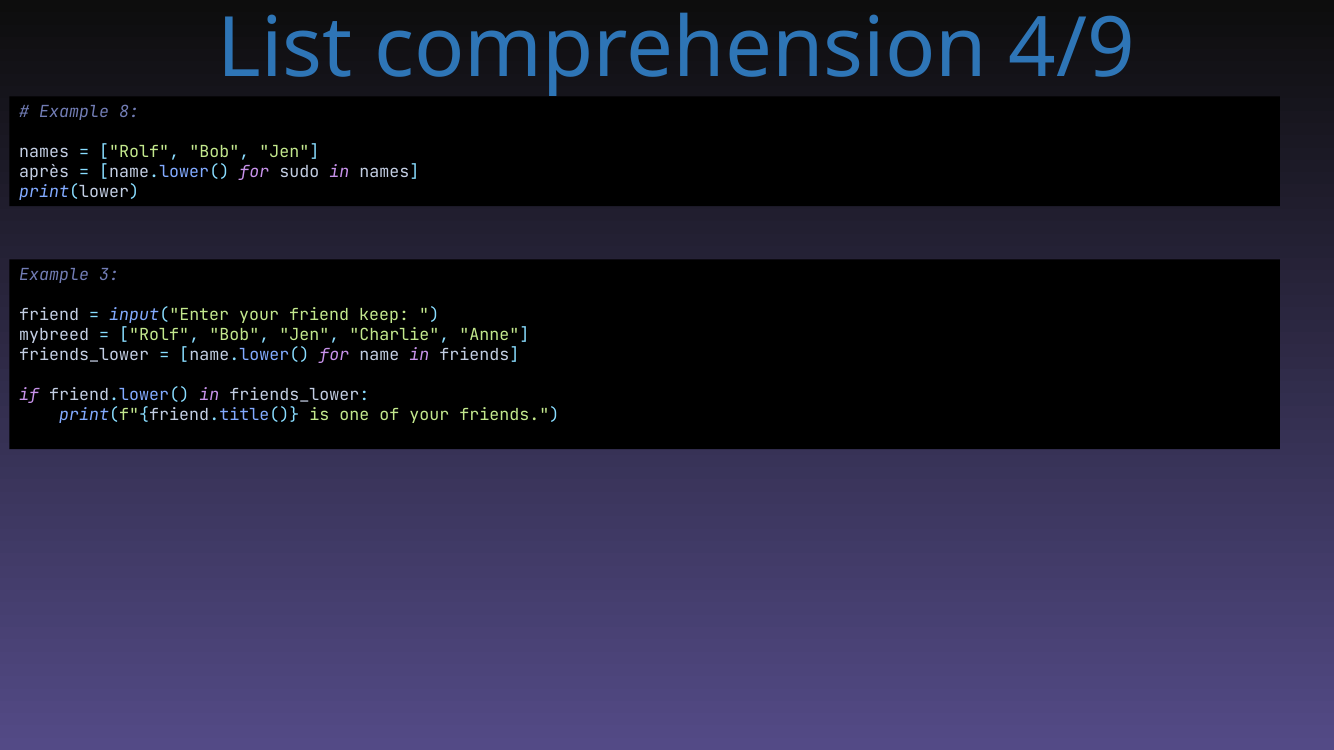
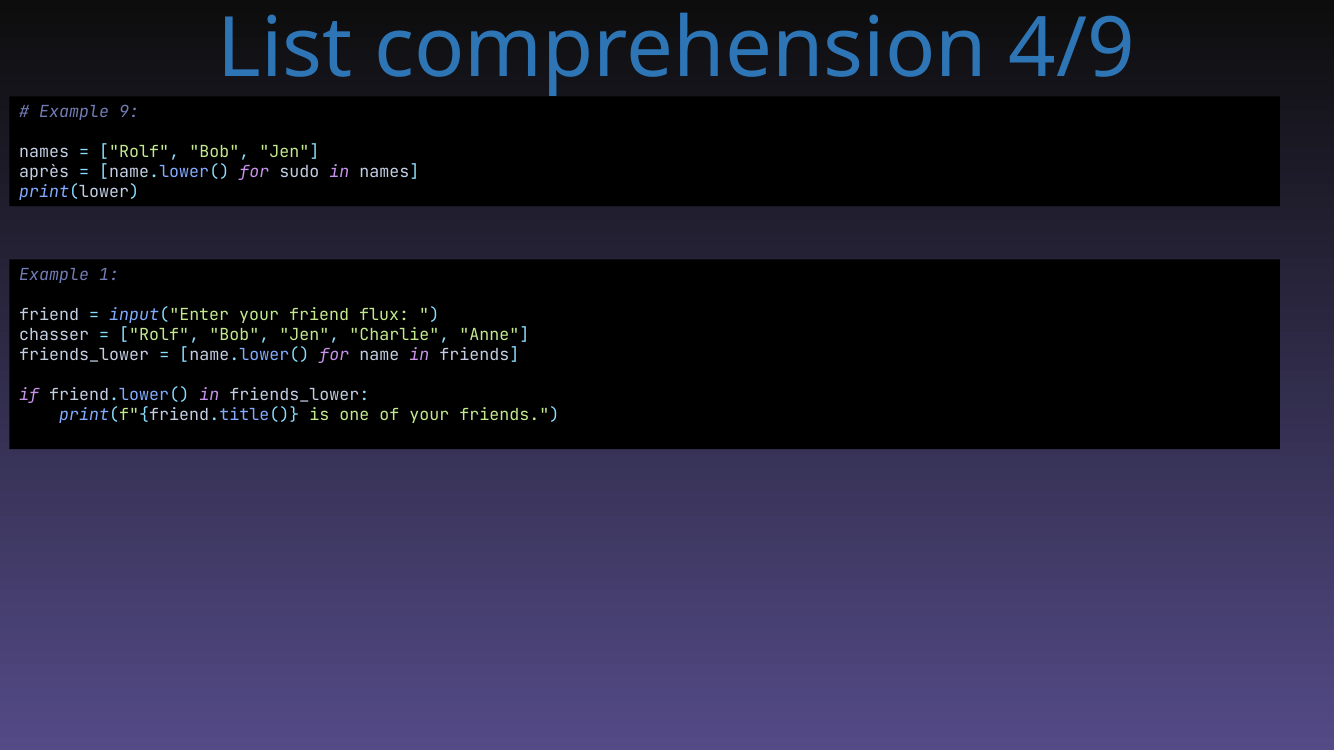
8: 8 -> 9 (129, 112)
3: 3 -> 1 (109, 276)
keep: keep -> flux (384, 316)
mybreed: mybreed -> chasser (54, 336)
